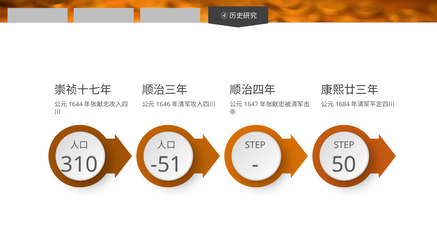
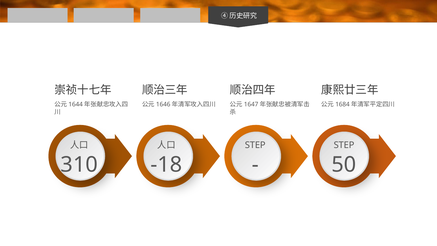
-51: -51 -> -18 (166, 164)
